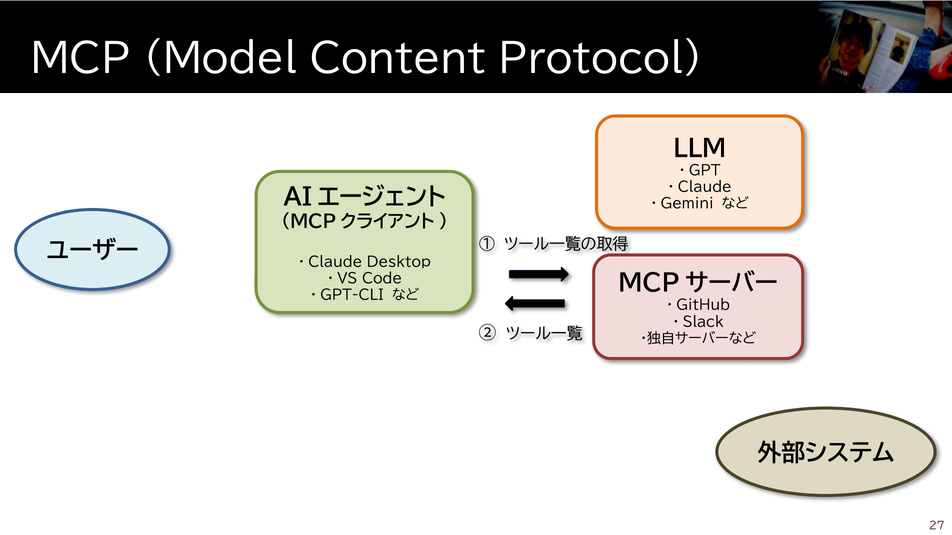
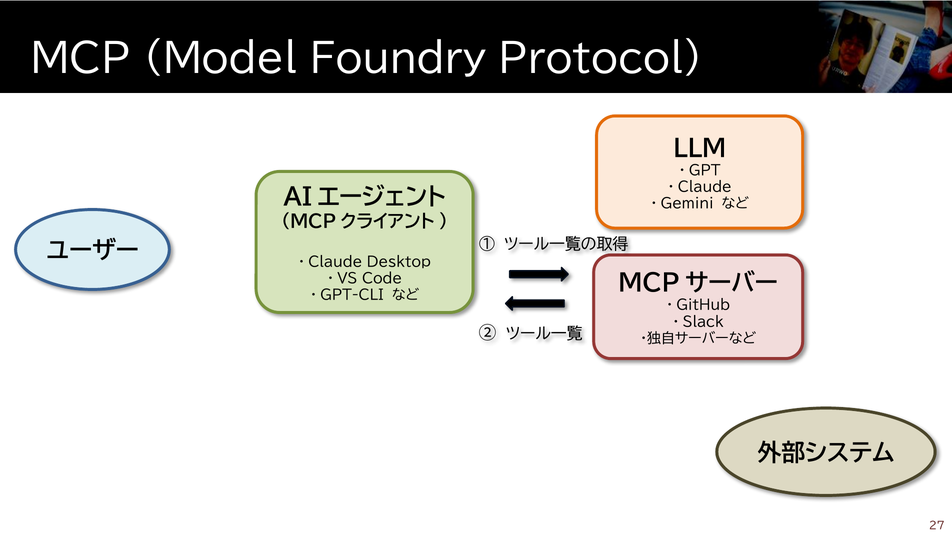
Content: Content -> Foundry (398, 59)
